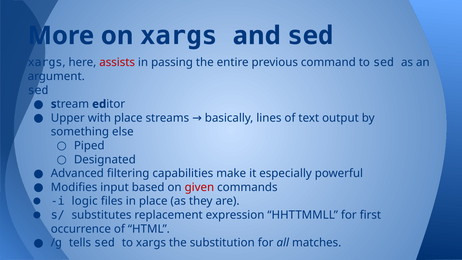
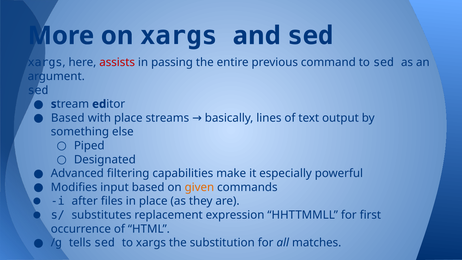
Upper: Upper -> Based (68, 118)
given colour: red -> orange (199, 187)
logic: logic -> after (85, 201)
